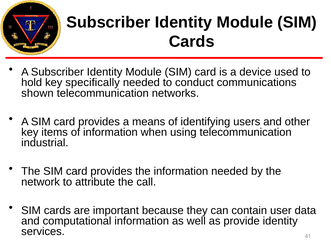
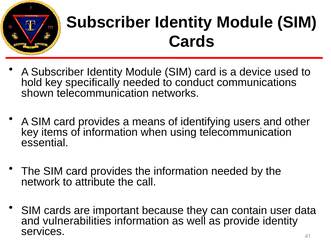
industrial: industrial -> essential (45, 143)
computational: computational -> vulnerabilities (77, 221)
